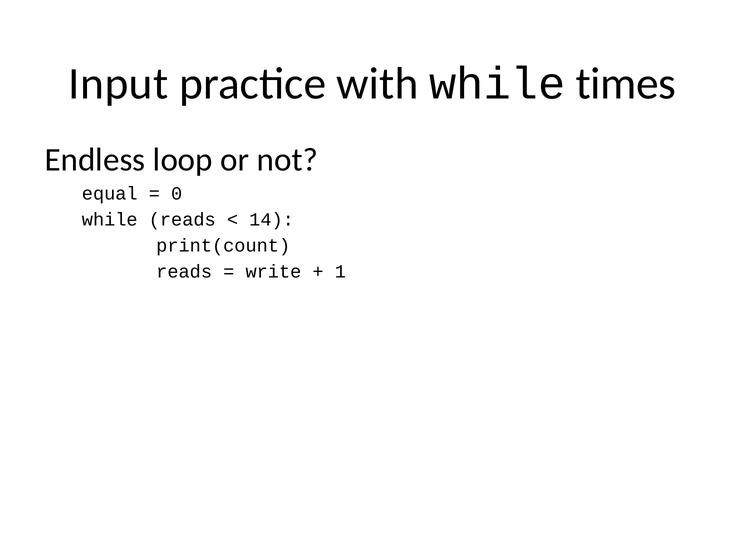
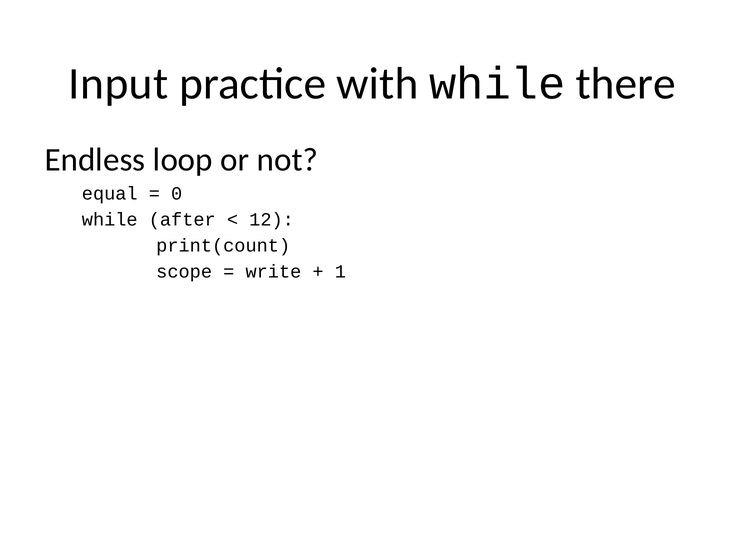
times: times -> there (626, 84)
while reads: reads -> after (182, 220)
14: 14 -> 12 (272, 220)
reads: reads -> scope (184, 272)
